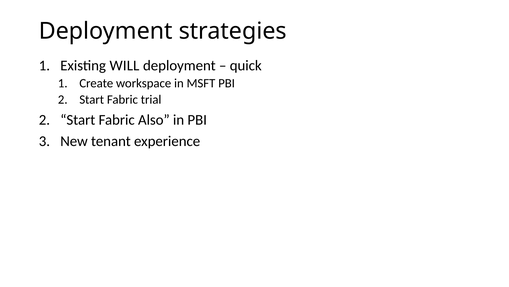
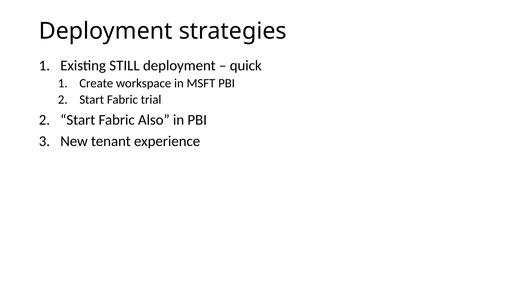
WILL: WILL -> STILL (125, 66)
